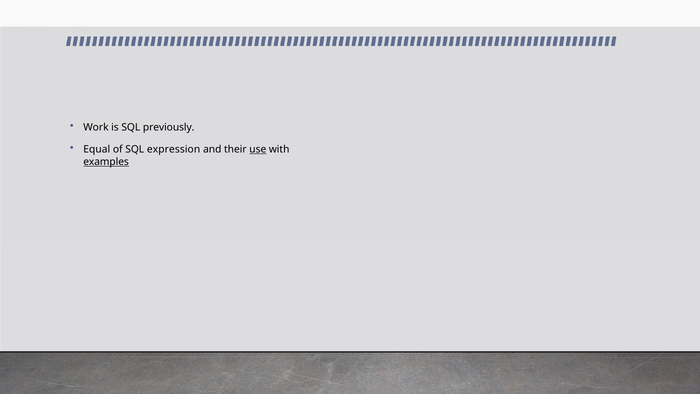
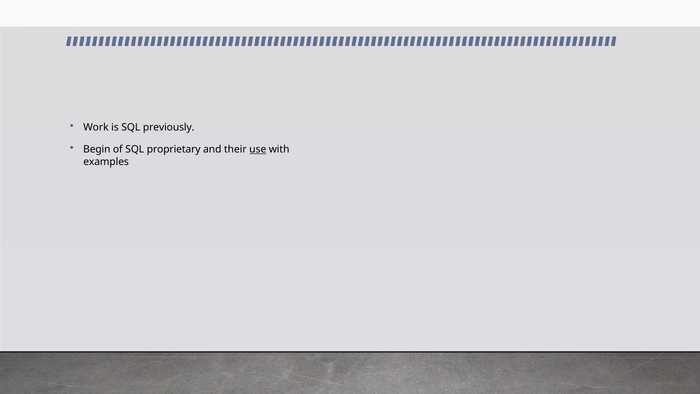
Equal: Equal -> Begin (97, 149)
expression: expression -> proprietary (174, 149)
examples underline: present -> none (106, 162)
